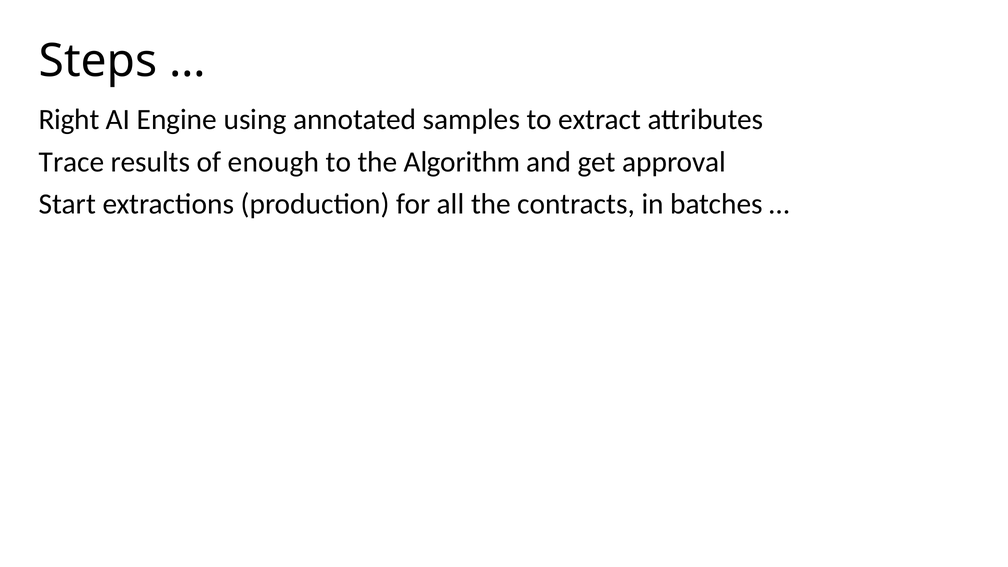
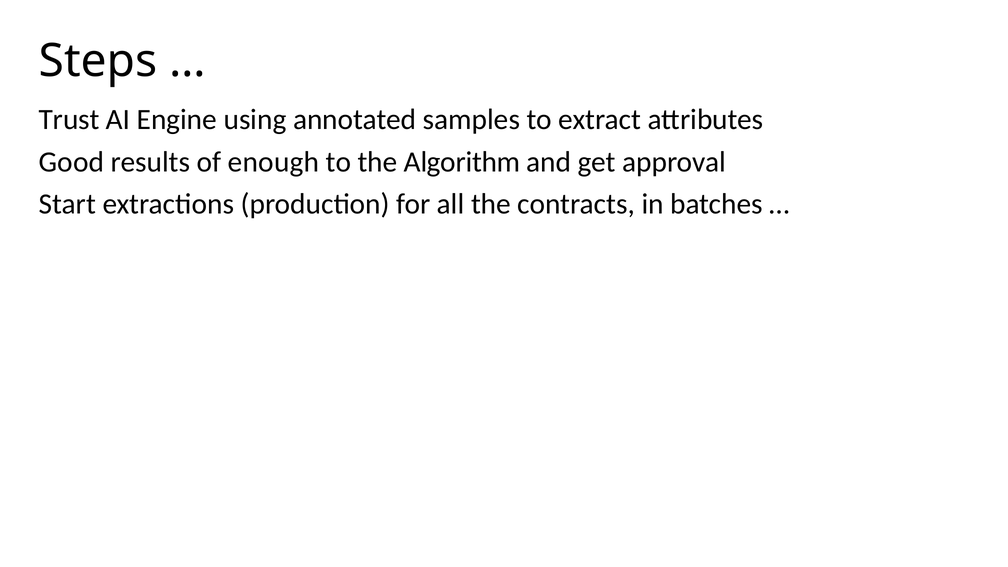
Right: Right -> Trust (69, 120)
Trace: Trace -> Good (71, 162)
